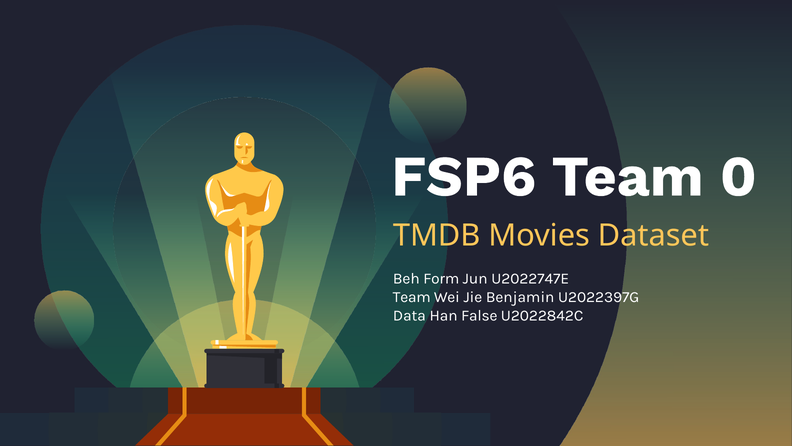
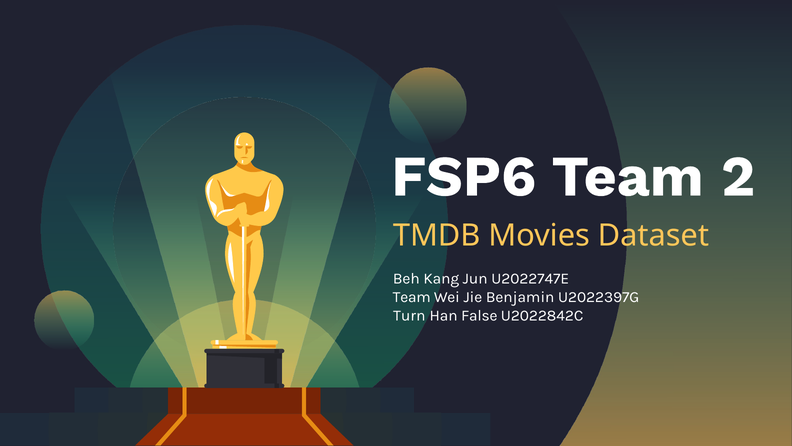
0: 0 -> 2 (738, 176)
Form: Form -> Kang (441, 278)
Data: Data -> Turn (409, 315)
